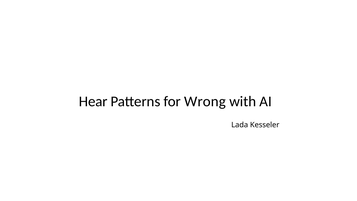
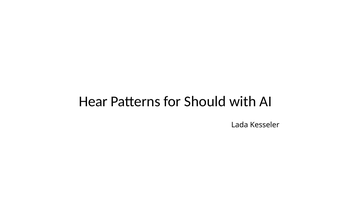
Wrong: Wrong -> Should (205, 101)
